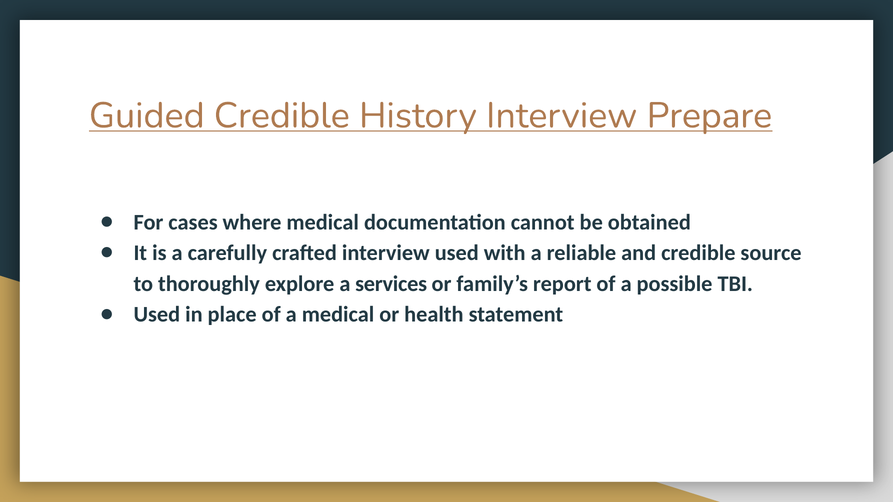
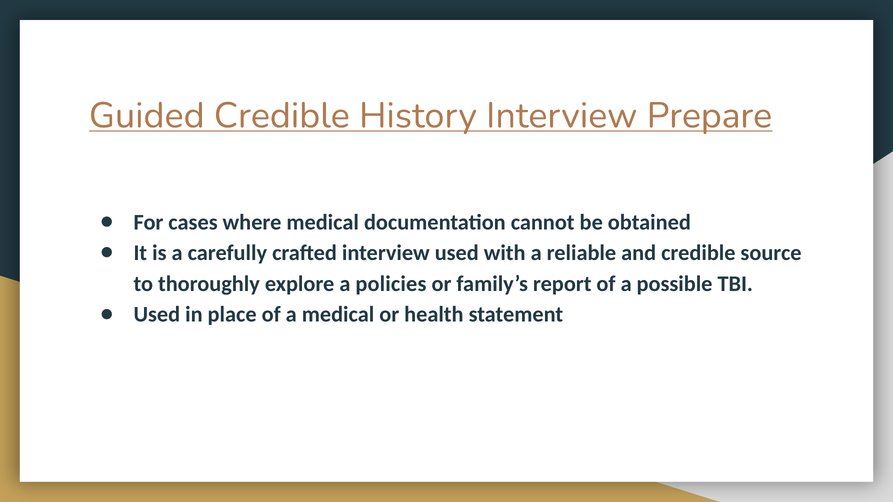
services: services -> policies (391, 284)
